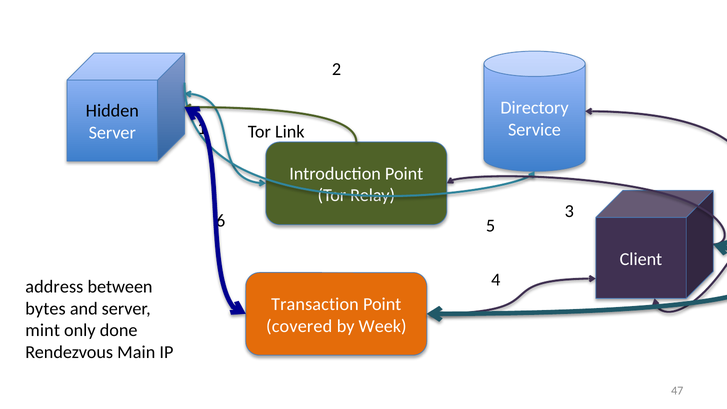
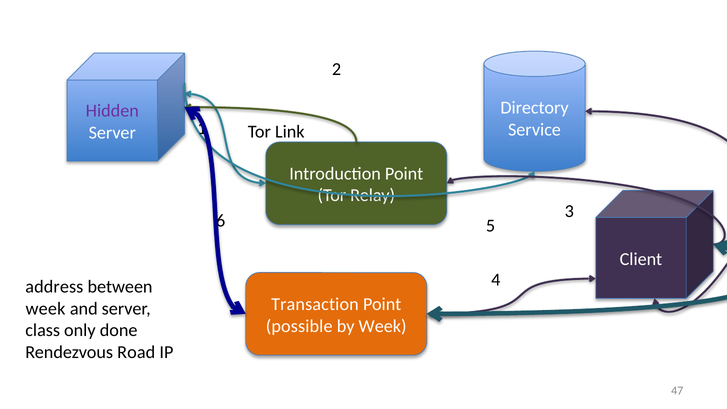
Hidden colour: black -> purple (112, 111)
bytes: bytes -> week (45, 309)
covered: covered -> possible (299, 326)
mint: mint -> class (43, 330)
Main: Main -> Road (136, 352)
